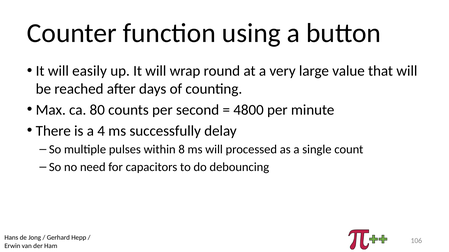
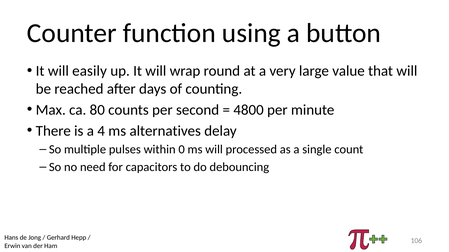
successfully: successfully -> alternatives (165, 131)
8: 8 -> 0 (182, 150)
